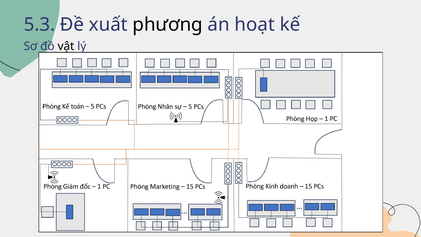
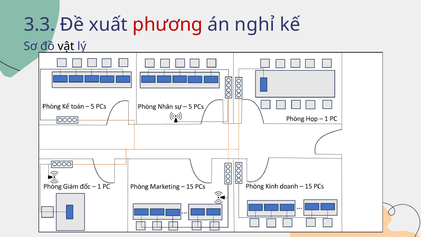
5.3: 5.3 -> 3.3 (39, 25)
phương colour: black -> red (168, 25)
hoạt: hoạt -> nghỉ (255, 25)
